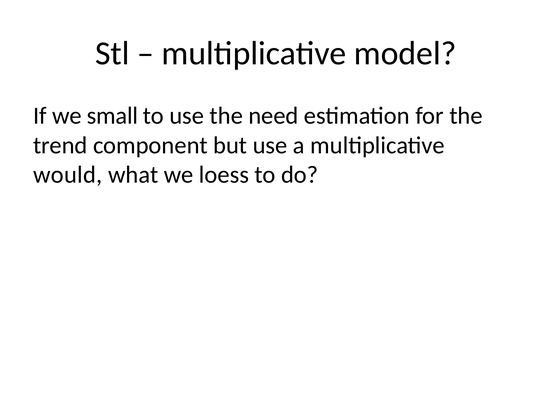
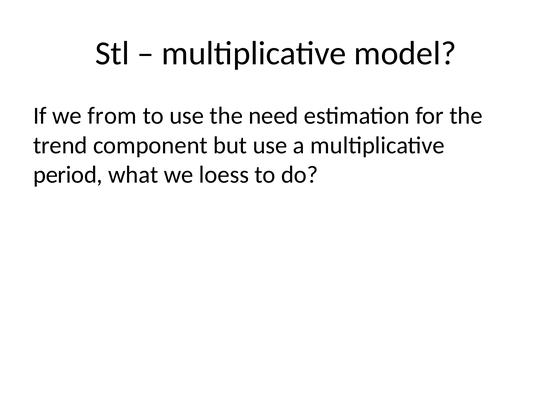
small: small -> from (112, 116)
would: would -> period (68, 175)
